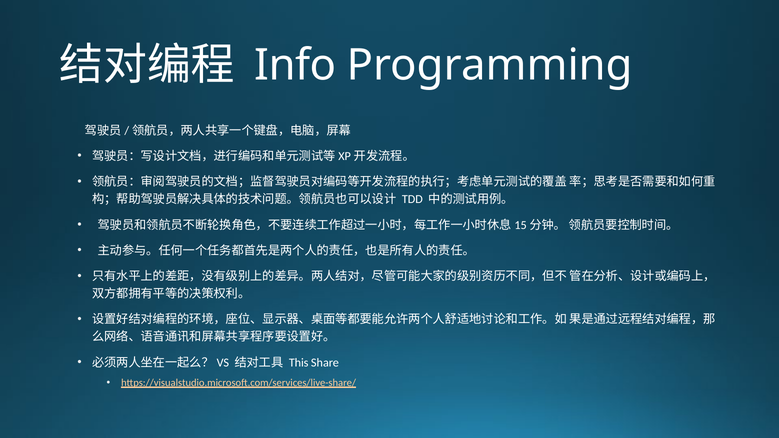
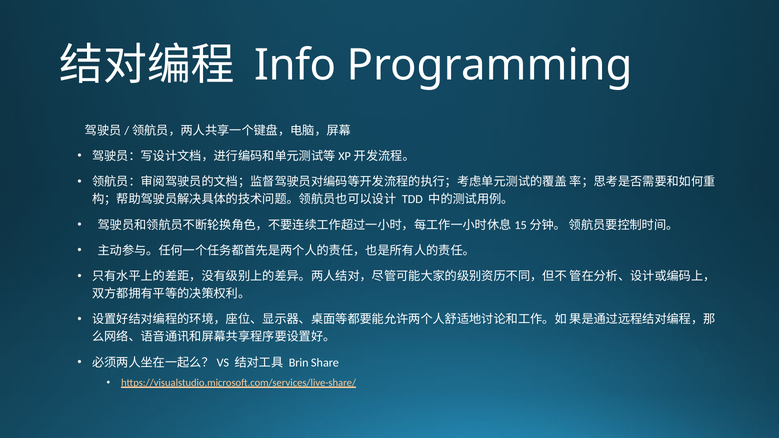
This: This -> Brin (299, 363)
